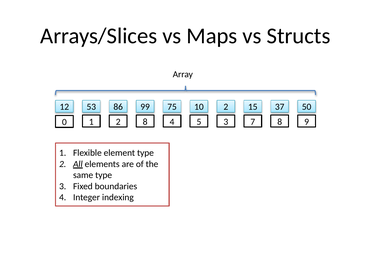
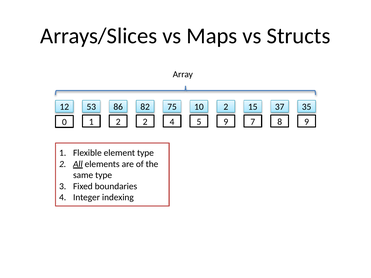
99: 99 -> 82 (145, 107)
50: 50 -> 35 (307, 107)
2 8: 8 -> 2 (145, 122)
5 3: 3 -> 9 (226, 122)
